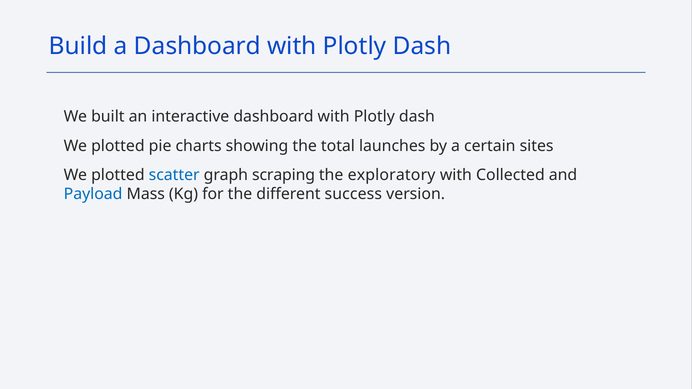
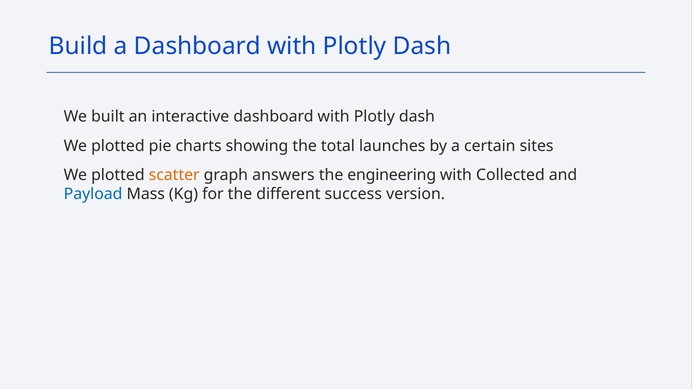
scatter colour: blue -> orange (174, 175)
scraping: scraping -> answers (283, 175)
exploratory: exploratory -> engineering (392, 175)
